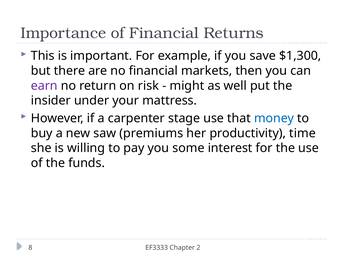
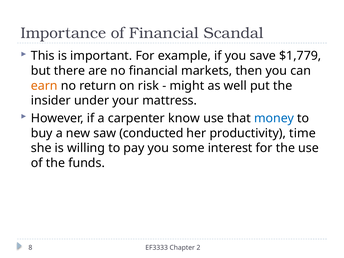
Returns: Returns -> Scandal (234, 33)
$1,300: $1,300 -> $1,779 (300, 56)
earn colour: purple -> orange (44, 86)
stage: stage -> know (184, 118)
premiums: premiums -> conducted (151, 133)
